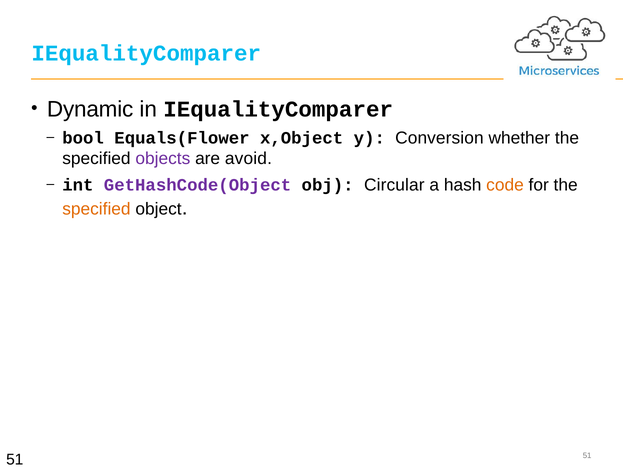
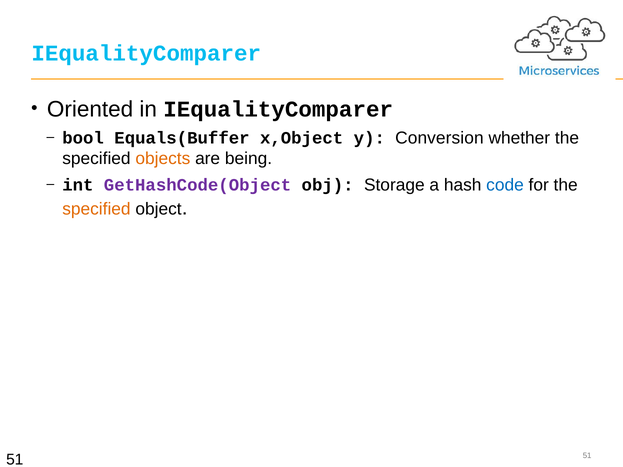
Dynamic: Dynamic -> Oriented (90, 109)
Equals(Flower: Equals(Flower -> Equals(Buffer (182, 138)
objects colour: purple -> orange (163, 159)
avoid: avoid -> being (248, 159)
Circular: Circular -> Storage (394, 185)
code colour: orange -> blue (505, 185)
